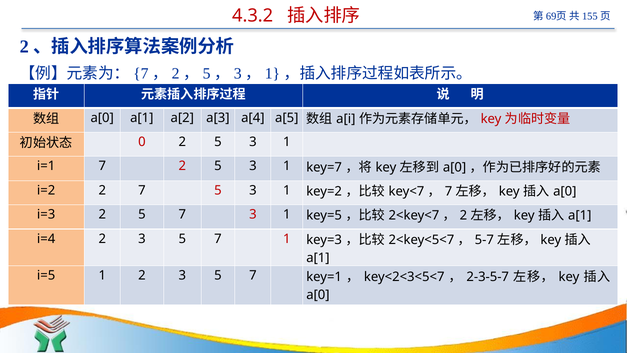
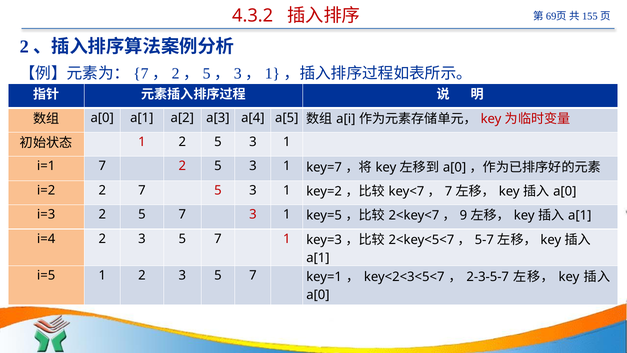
0: 0 -> 1 (142, 142)
2: 2 -> 9 (463, 215)
